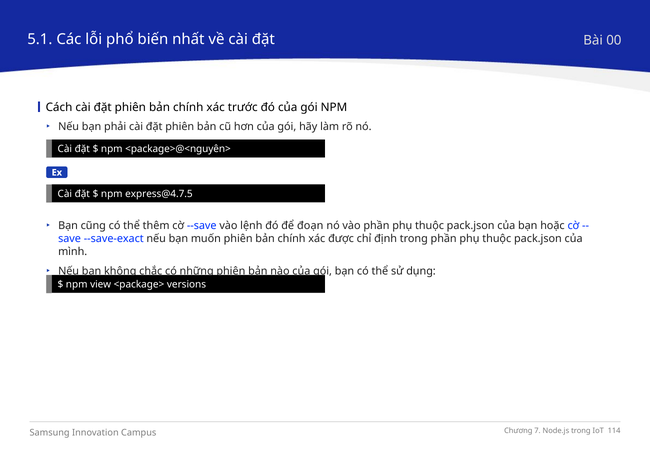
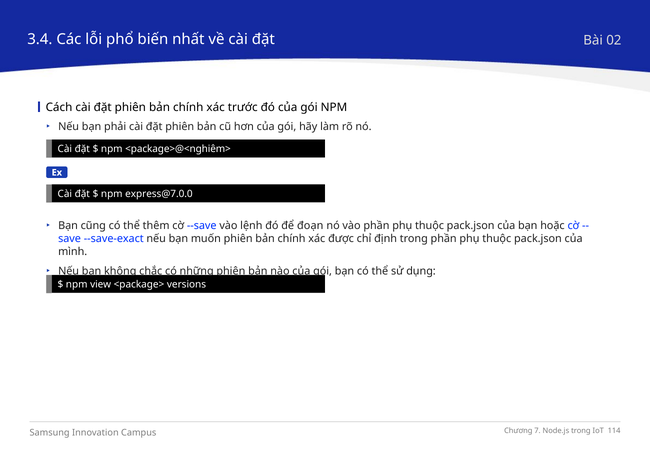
5.1: 5.1 -> 3.4 (40, 39)
00: 00 -> 02 (614, 40)
<package>@<nguyên>: <package>@<nguyên> -> <package>@<nghiêm> (178, 149)
express@4.7.5: express@4.7.5 -> express@7.0.0 (159, 194)
